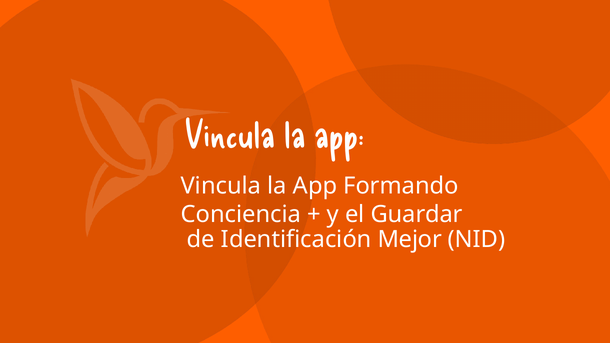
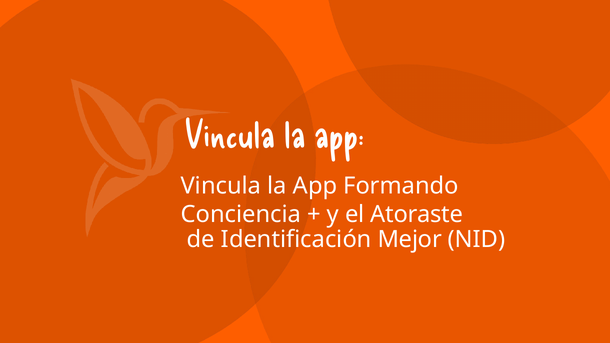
Guardar: Guardar -> Atoraste (417, 214)
